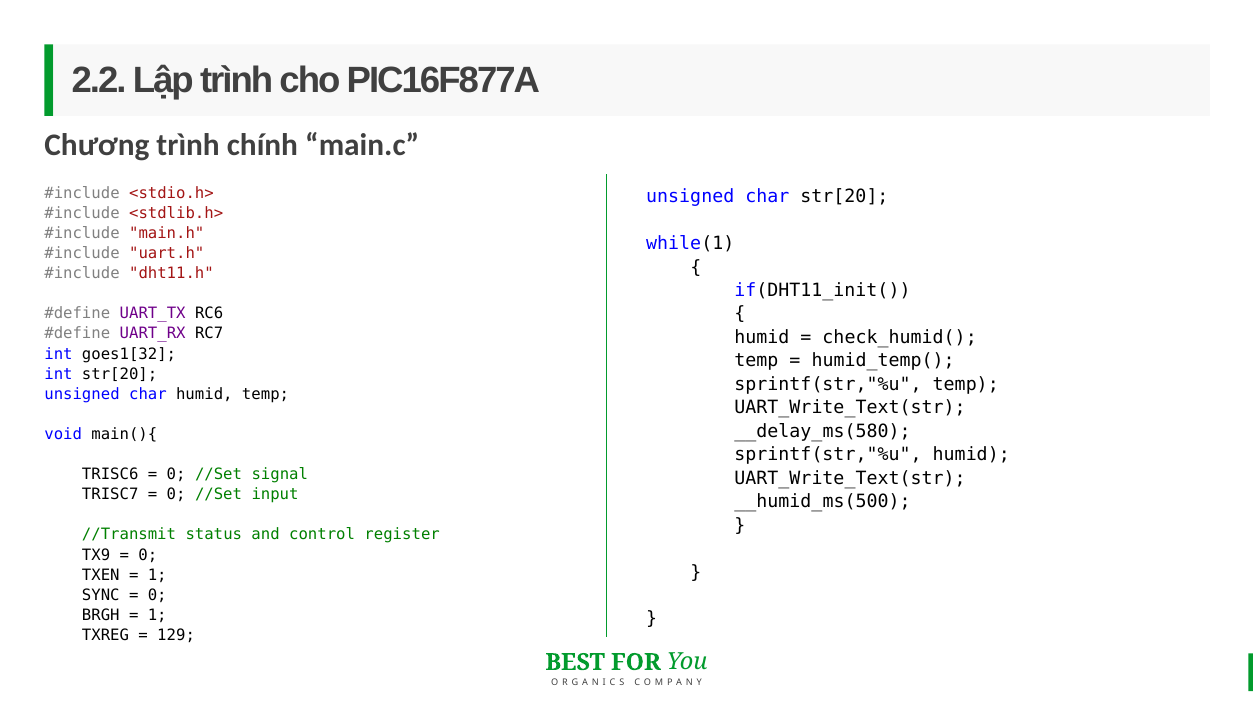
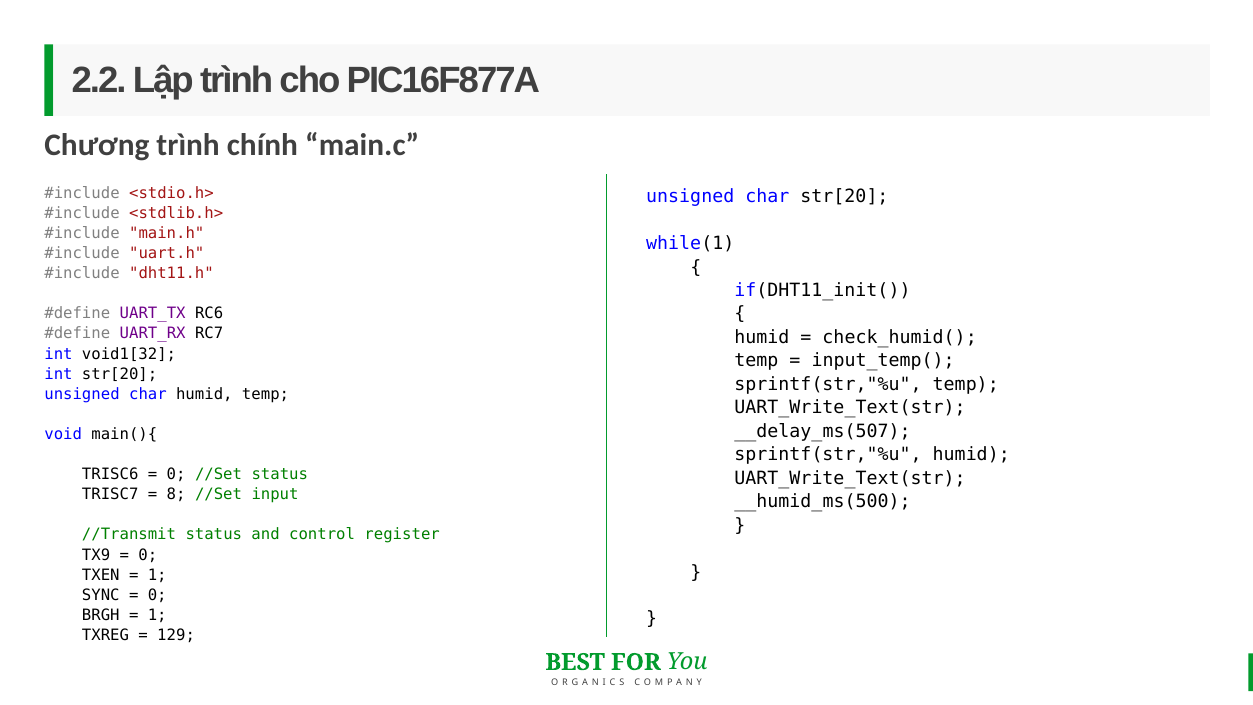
goes1[32: goes1[32 -> void1[32 (129, 354)
humid_temp(: humid_temp( -> input_temp( (883, 361)
__delay_ms(580: __delay_ms(580 -> __delay_ms(507 (823, 431)
//Set signal: signal -> status (280, 474)
0: 0 -> 8 (176, 494)
